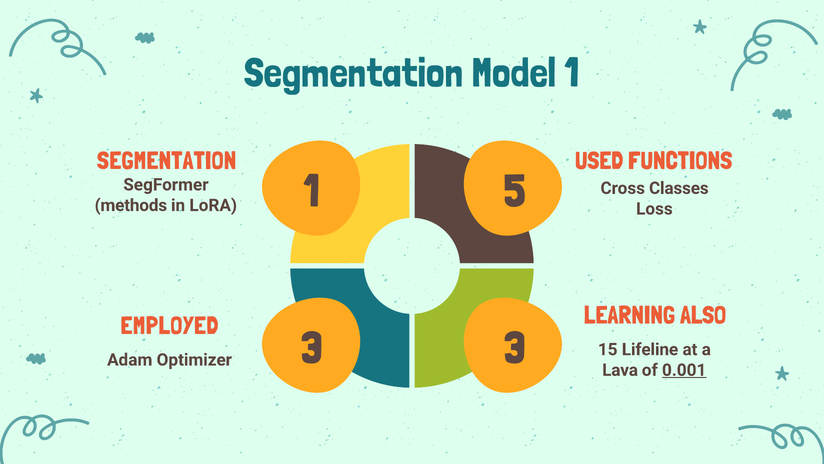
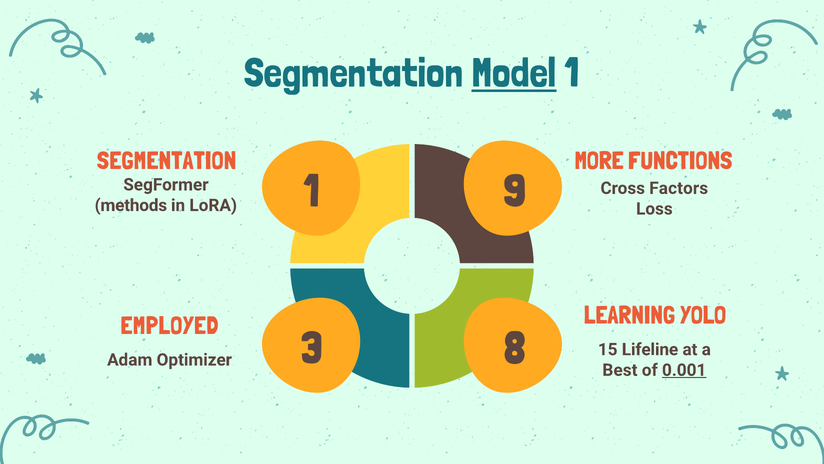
Model underline: none -> present (514, 73)
USED: USED -> MORE (599, 161)
5: 5 -> 9 (515, 191)
Classes: Classes -> Factors (679, 188)
ALSO: ALSO -> YOLO (703, 315)
3 3: 3 -> 8 (515, 348)
Lava: Lava -> Best (620, 370)
